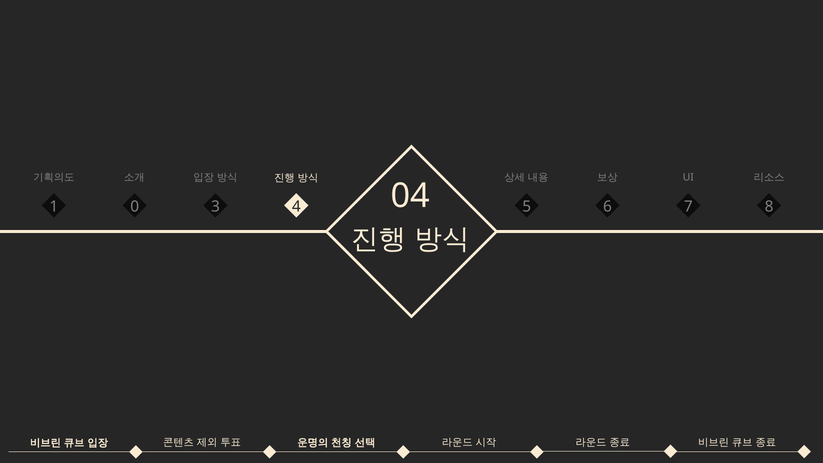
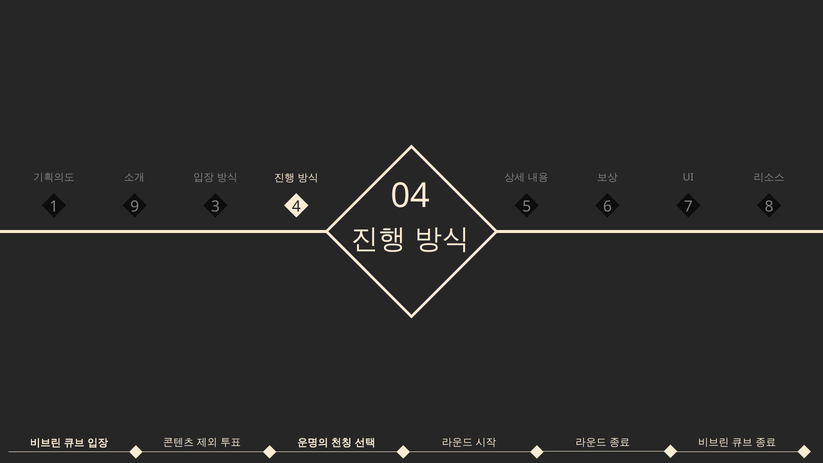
0: 0 -> 9 (135, 206)
